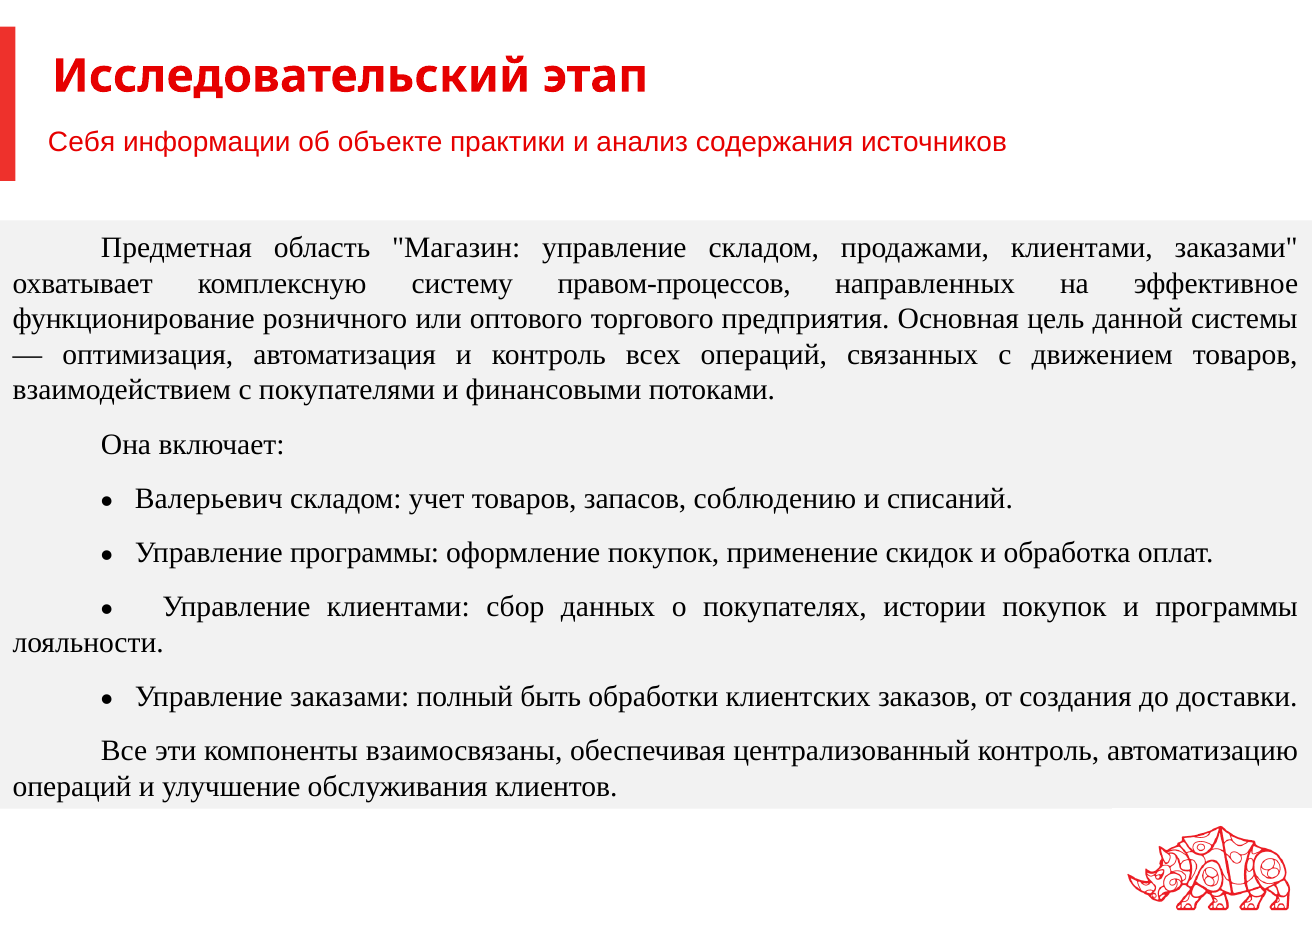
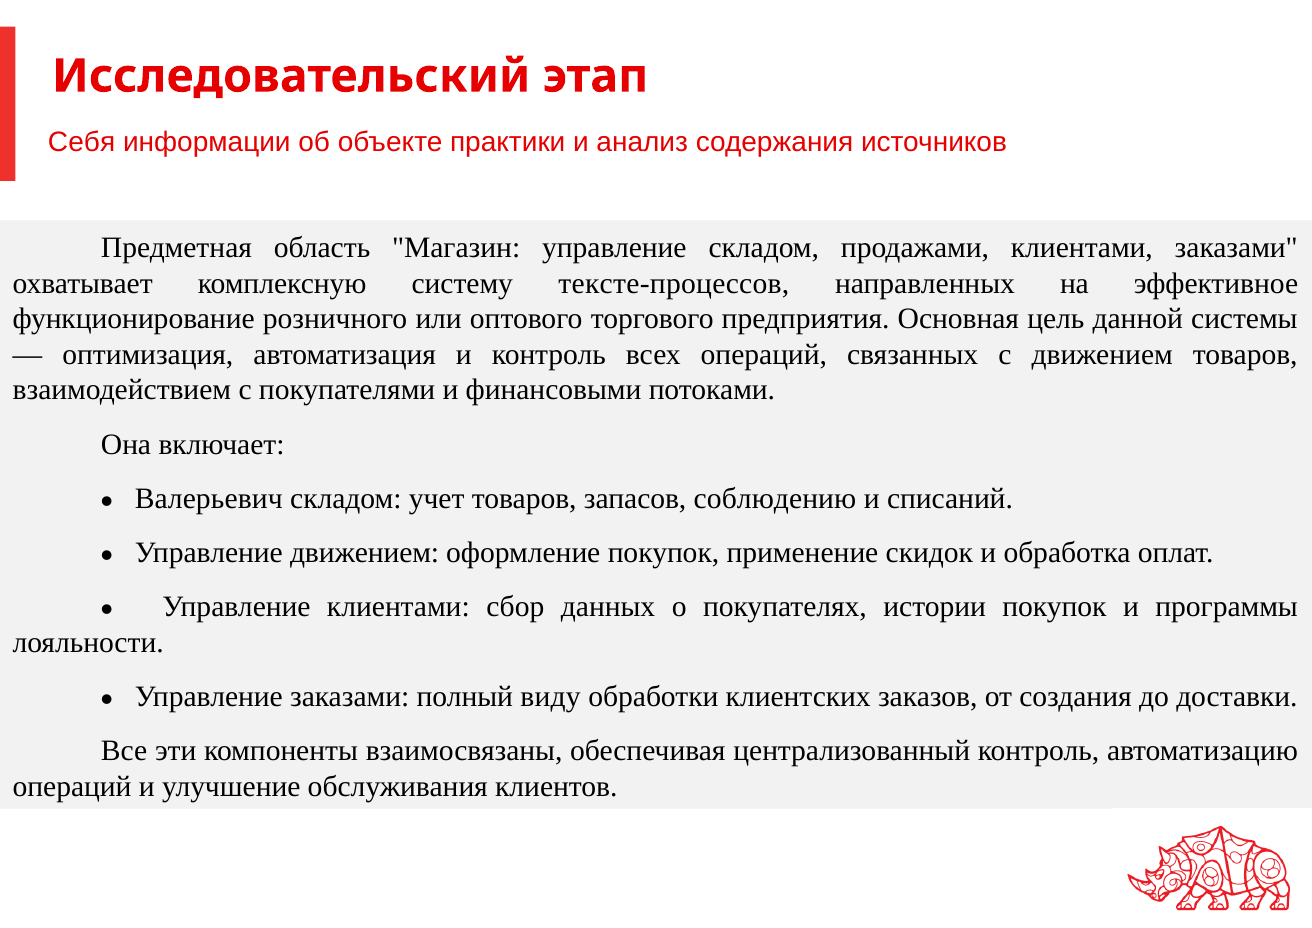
правом-процессов: правом-процессов -> тексте-процессов (674, 283)
Управление программы: программы -> движением (365, 553)
быть: быть -> виду (551, 696)
